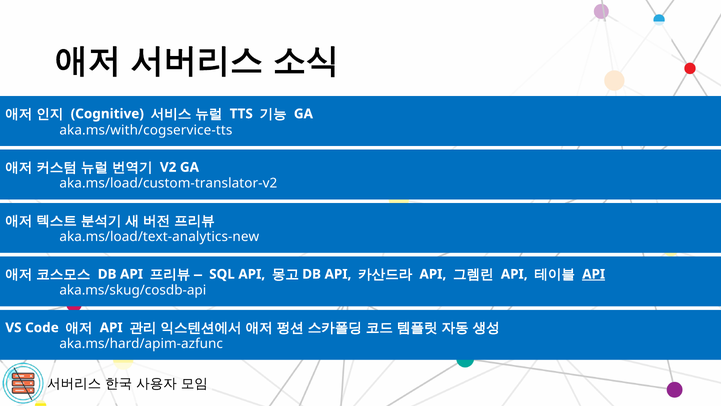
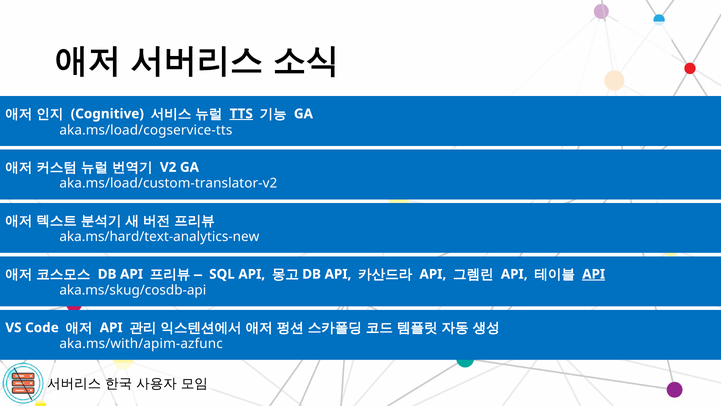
TTS underline: none -> present (241, 114)
aka.ms/with/cogservice-tts: aka.ms/with/cogservice-tts -> aka.ms/load/cogservice-tts (146, 130)
aka.ms/load/text-analytics-new: aka.ms/load/text-analytics-new -> aka.ms/hard/text-analytics-new (159, 237)
aka.ms/hard/apim-azfunc: aka.ms/hard/apim-azfunc -> aka.ms/with/apim-azfunc (141, 344)
